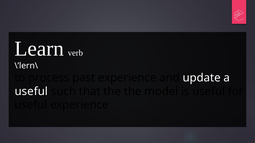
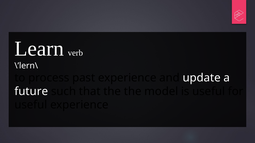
useful: useful -> future (31, 92)
